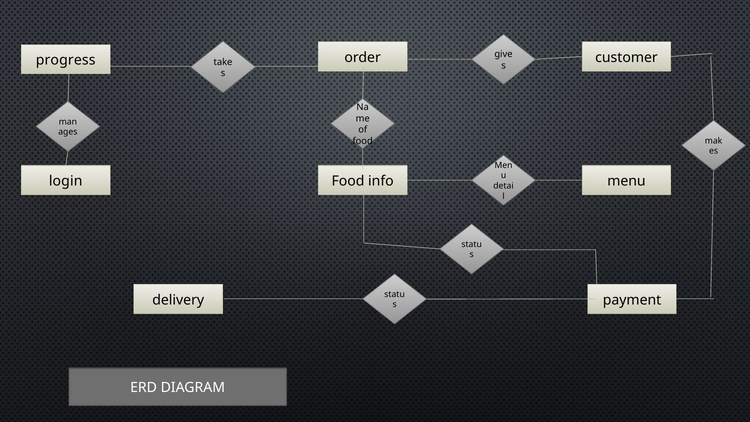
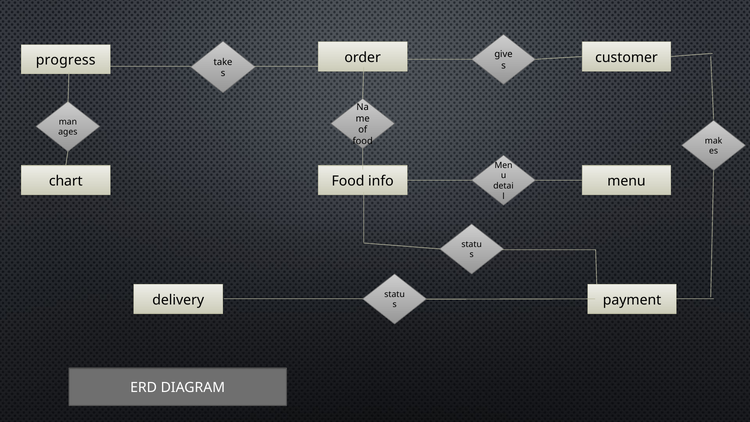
login: login -> chart (66, 181)
